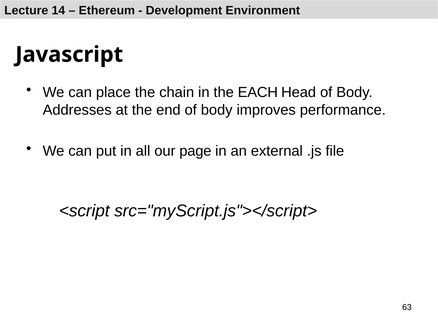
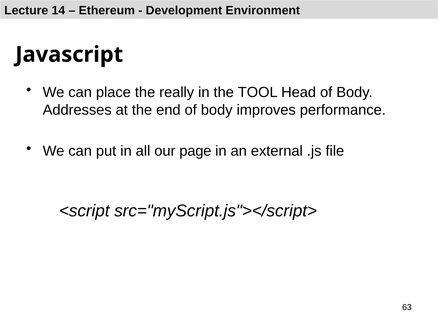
chain: chain -> really (177, 92)
EACH: EACH -> TOOL (258, 92)
